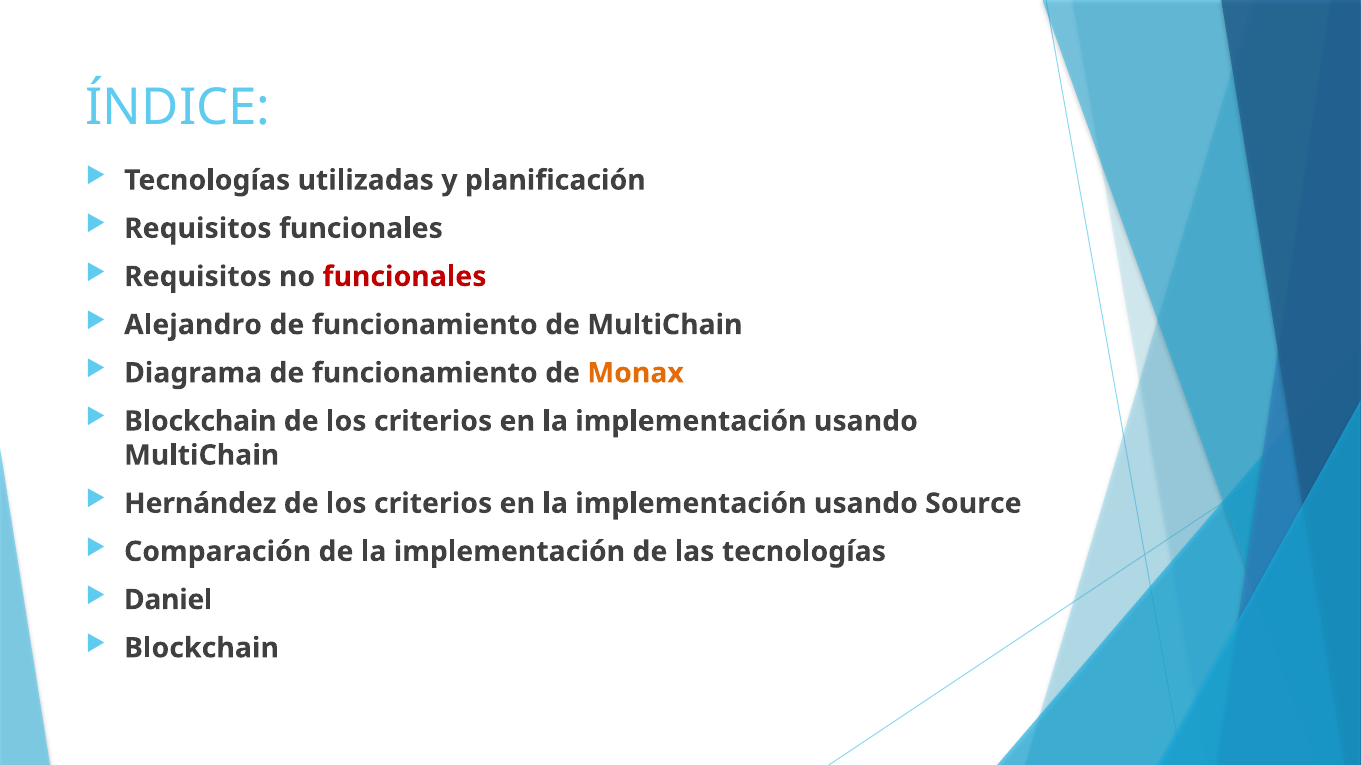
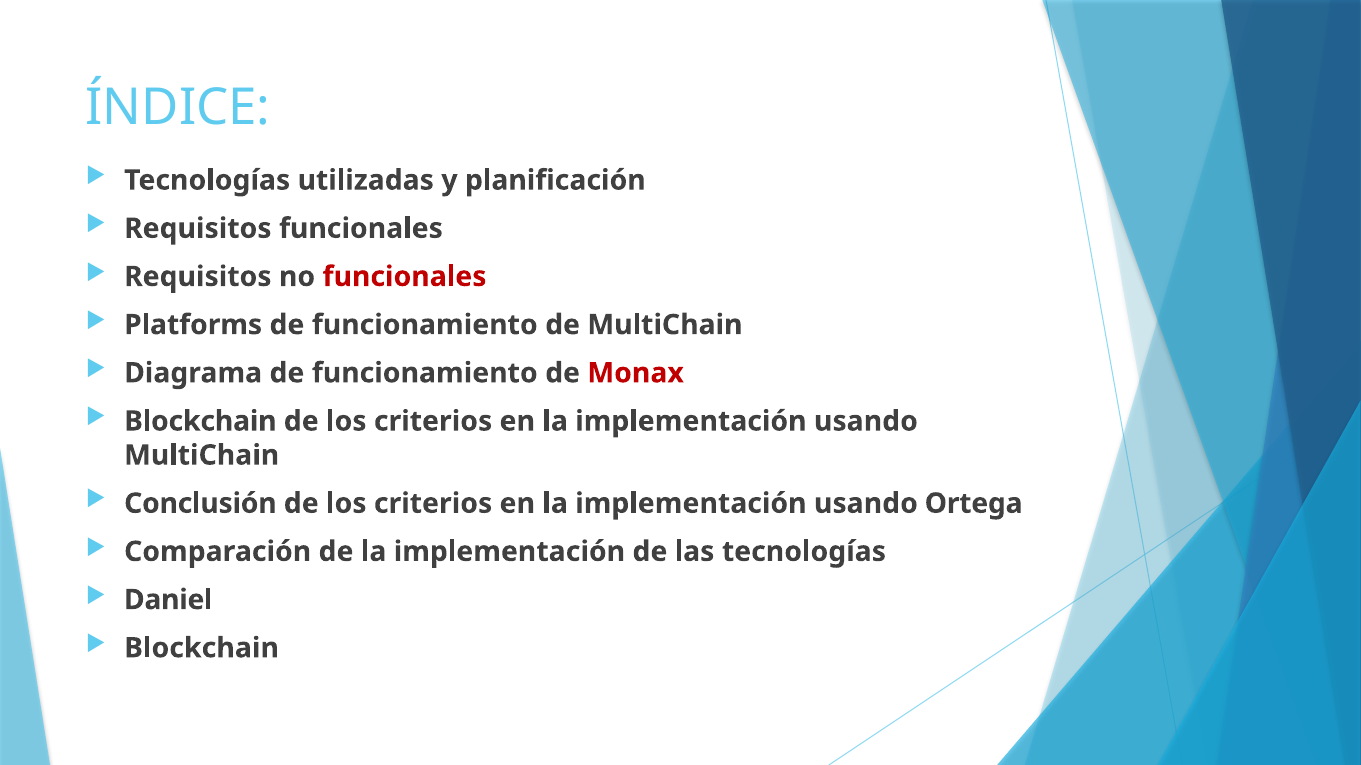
Alejandro: Alejandro -> Platforms (193, 325)
Monax colour: orange -> red (636, 373)
Hernández: Hernández -> Conclusión (200, 504)
Source: Source -> Ortega (974, 504)
